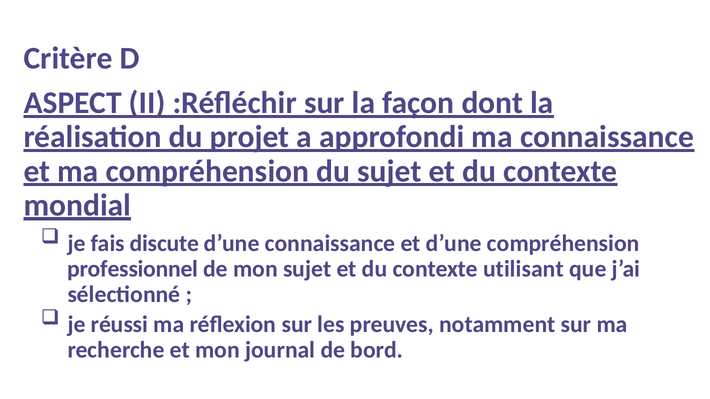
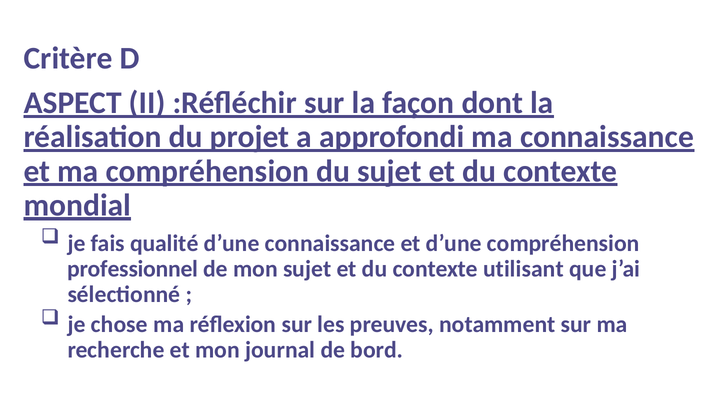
discute: discute -> qualité (164, 244)
réussi: réussi -> chose (119, 325)
